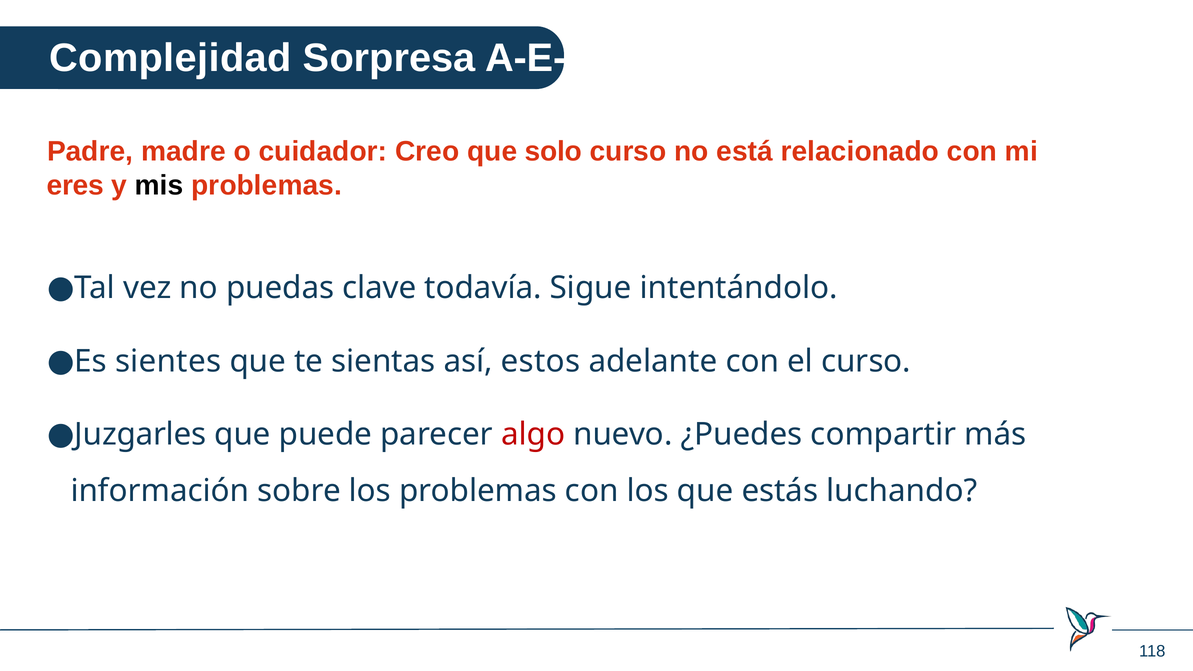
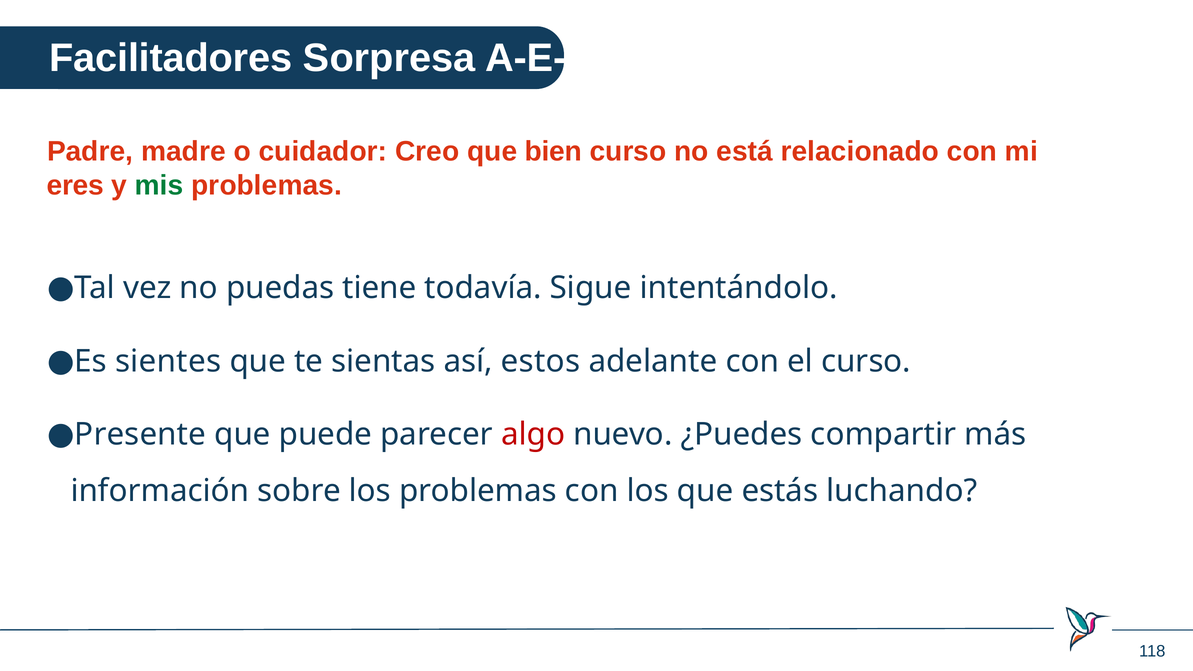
Complejidad: Complejidad -> Facilitadores (171, 58)
solo: solo -> bien (553, 152)
mis colour: black -> green (159, 185)
clave: clave -> tiene (379, 288)
Juzgarles: Juzgarles -> Presente (140, 434)
